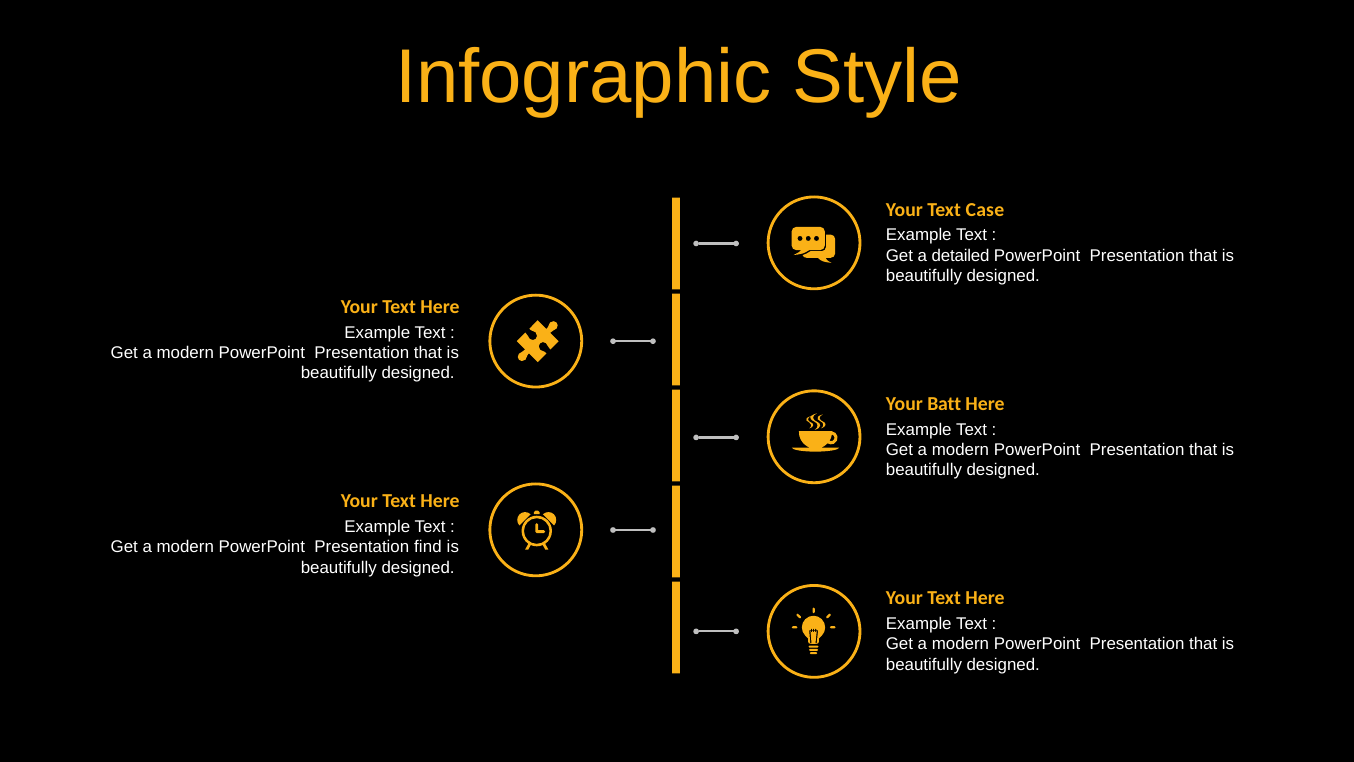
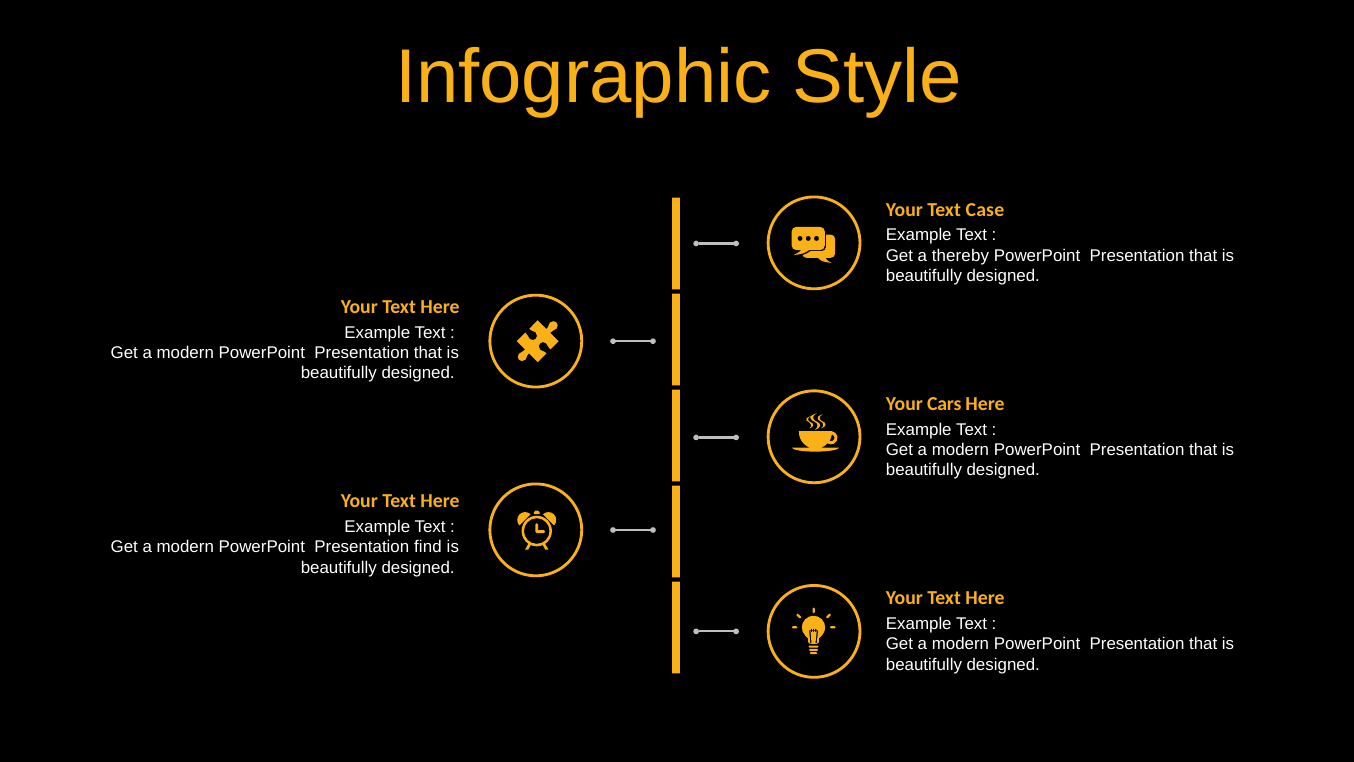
detailed: detailed -> thereby (960, 256)
Batt: Batt -> Cars (944, 404)
